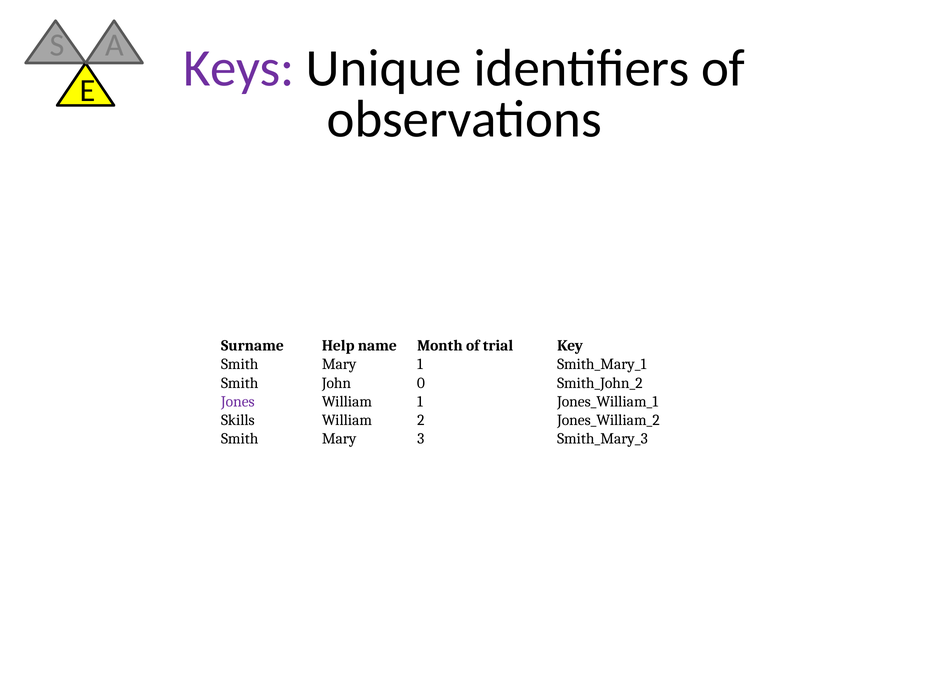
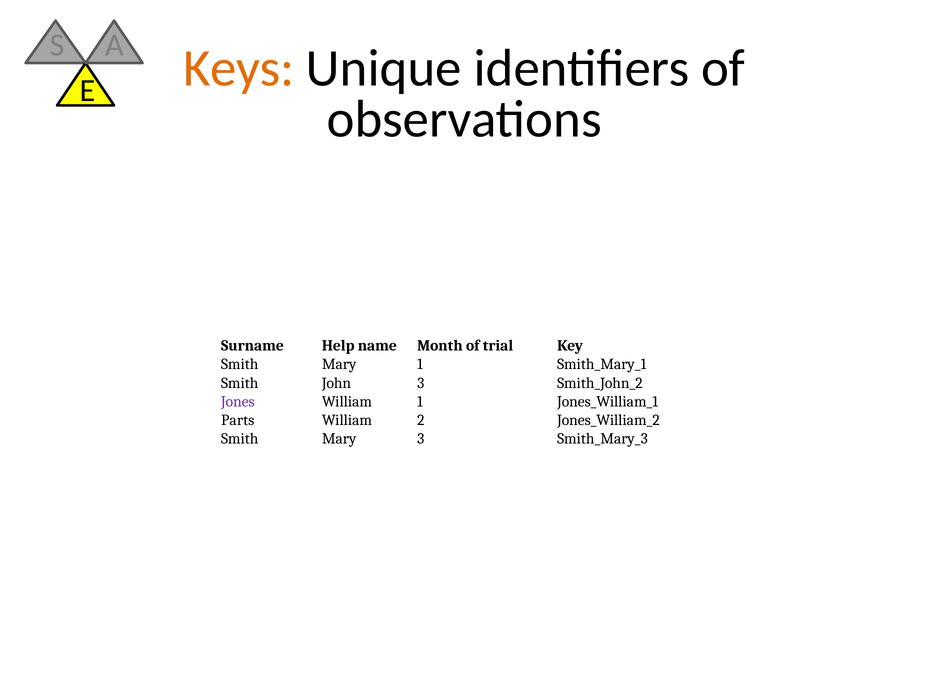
Keys colour: purple -> orange (239, 68)
John 0: 0 -> 3 (421, 383)
Skills: Skills -> Parts (238, 420)
